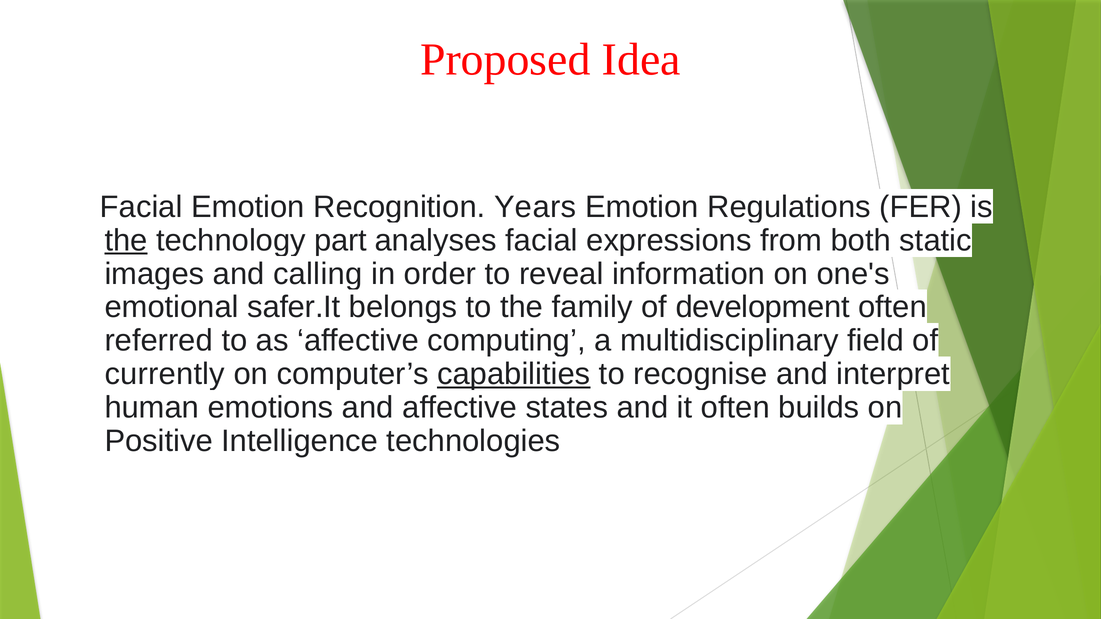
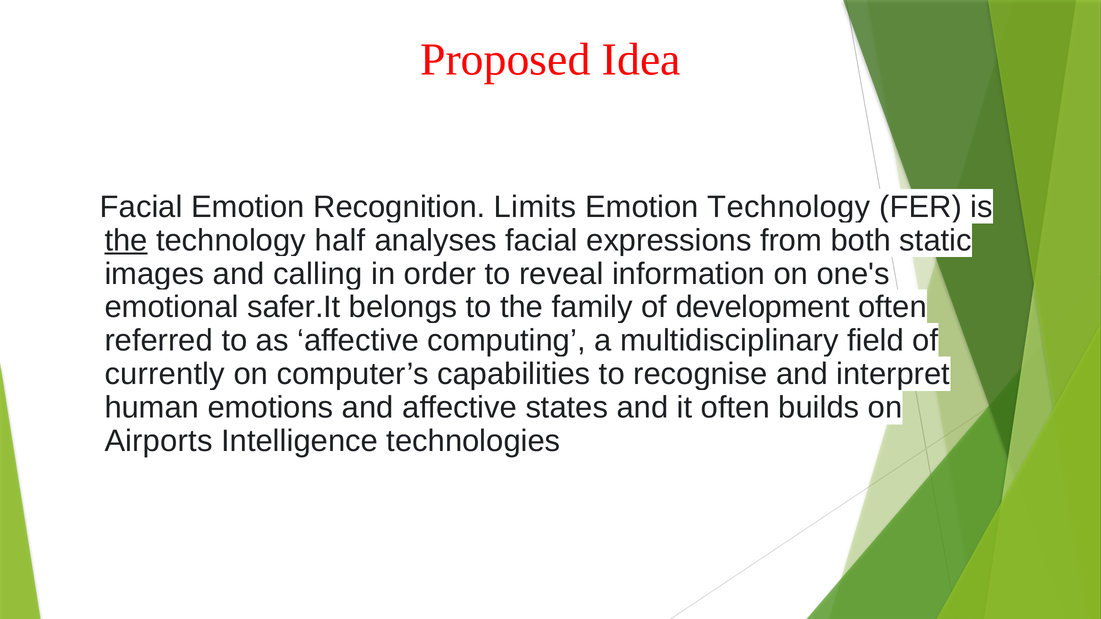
Years: Years -> Limits (535, 207)
Emotion Regulations: Regulations -> Technology (789, 207)
part: part -> half (340, 240)
capabilities underline: present -> none (514, 374)
Positive: Positive -> Airports (159, 441)
